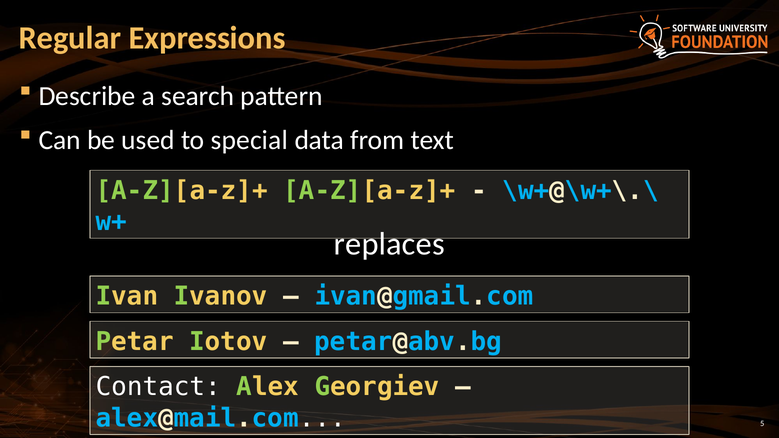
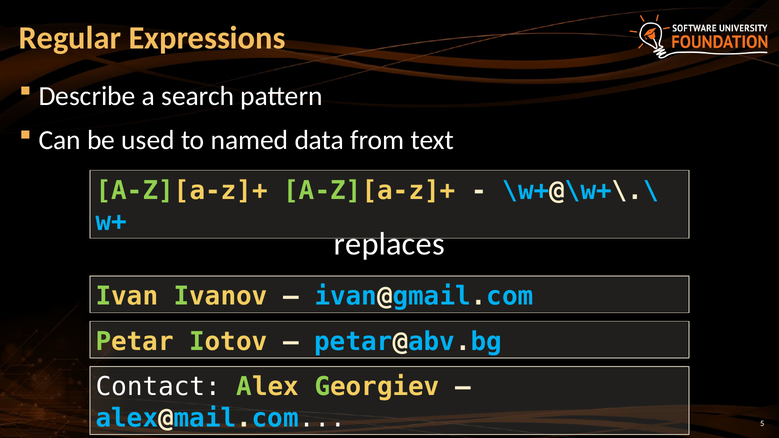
special: special -> named (250, 140)
